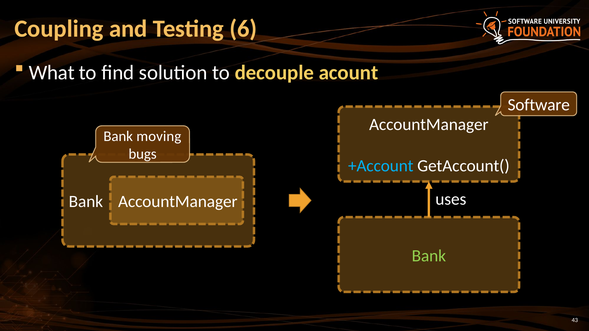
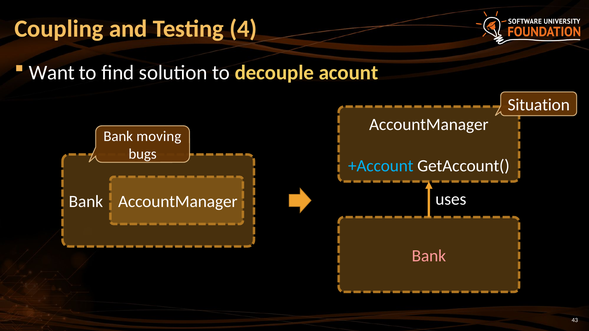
6: 6 -> 4 (243, 29)
What: What -> Want (52, 73)
Software: Software -> Situation (539, 105)
Bank colour: light green -> pink (429, 256)
